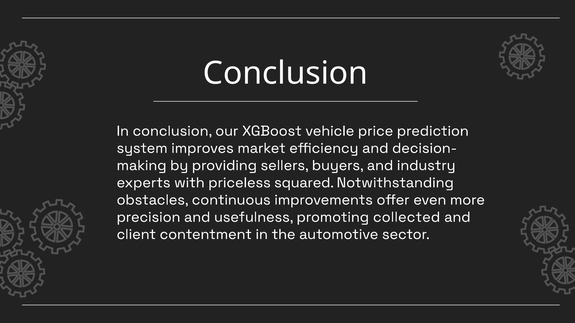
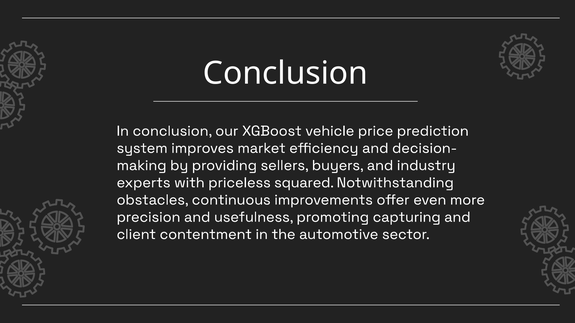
collected: collected -> capturing (407, 217)
